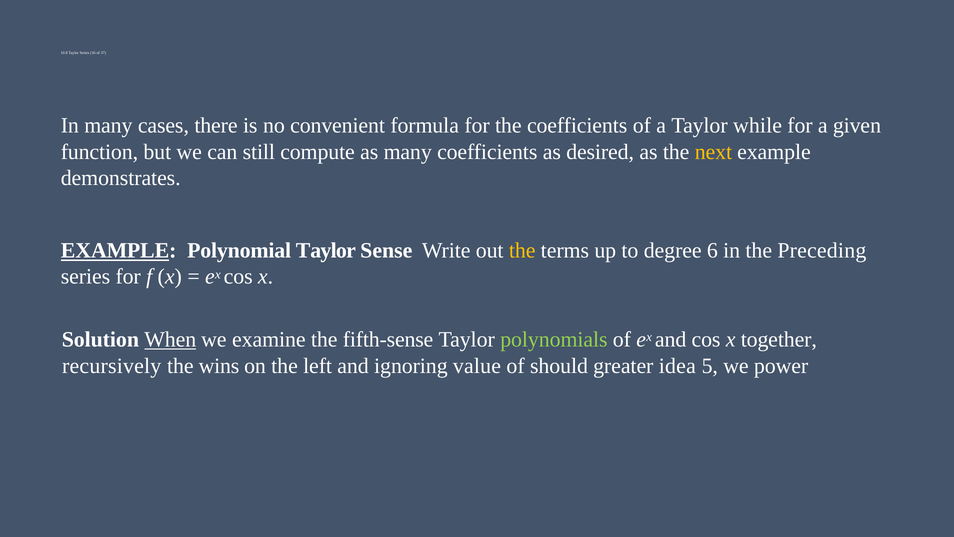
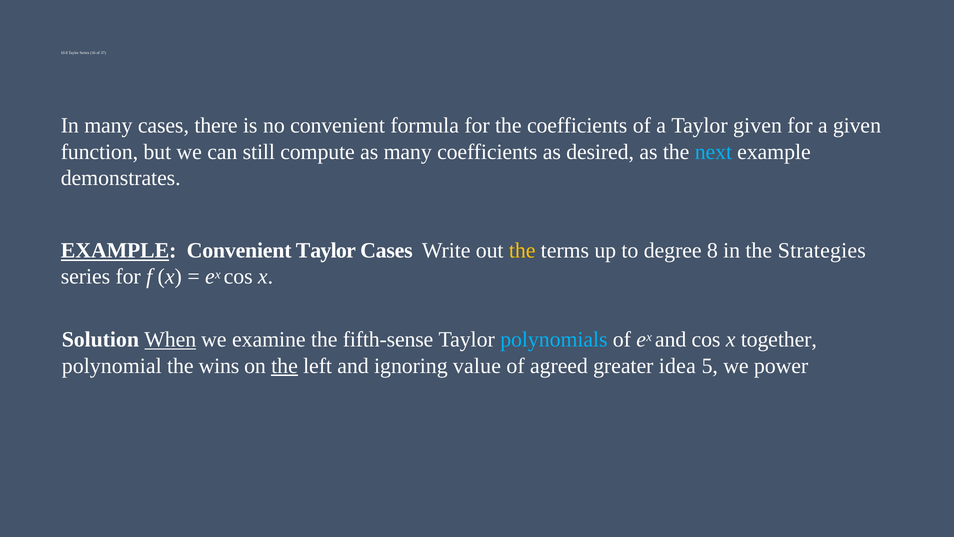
Taylor while: while -> given (758, 126)
next colour: yellow -> light blue (713, 152)
EXAMPLE Polynomial: Polynomial -> Convenient (239, 250)
Taylor Sense: Sense -> Cases (386, 250)
6: 6 -> 8 (712, 250)
Preceding: Preceding -> Strategies (822, 250)
polynomials colour: light green -> light blue (554, 339)
recursively: recursively -> polynomial (112, 366)
the underline: none -> present (285, 366)
should: should -> agreed (559, 366)
